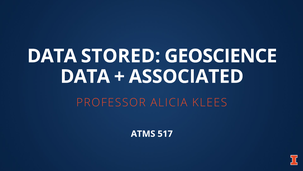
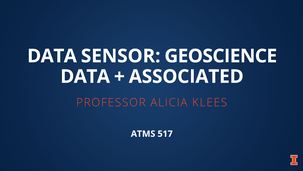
STORED: STORED -> SENSOR (121, 56)
